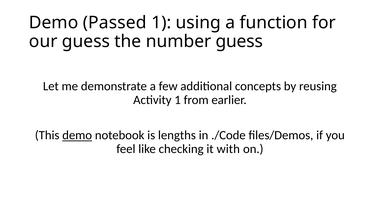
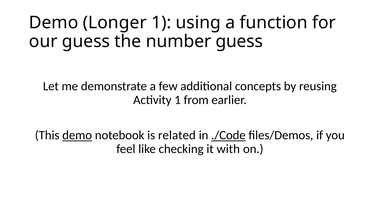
Passed: Passed -> Longer (115, 23)
lengths: lengths -> related (177, 135)
./Code underline: none -> present (228, 135)
